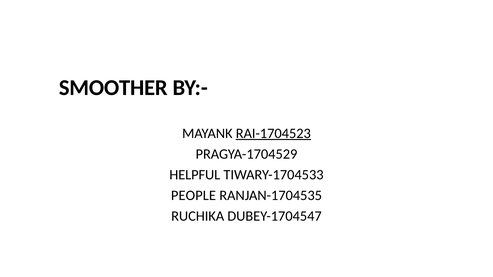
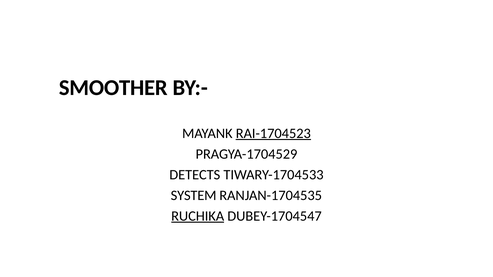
HELPFUL: HELPFUL -> DETECTS (195, 175)
PEOPLE: PEOPLE -> SYSTEM (194, 196)
RUCHIKA underline: none -> present (198, 216)
